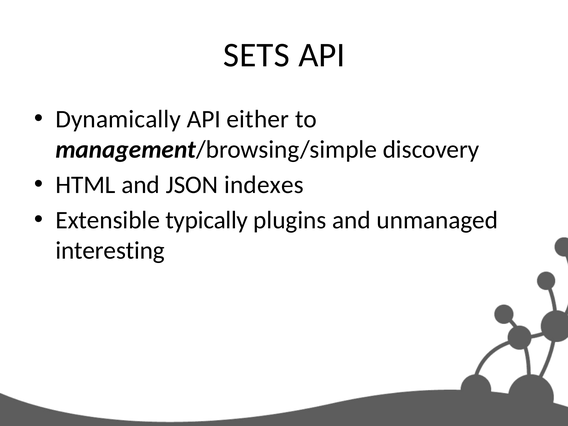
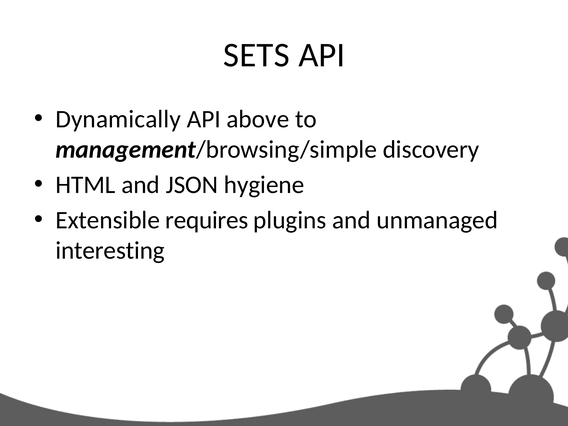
either: either -> above (258, 119)
indexes: indexes -> hygiene (264, 185)
typically: typically -> requires (207, 220)
